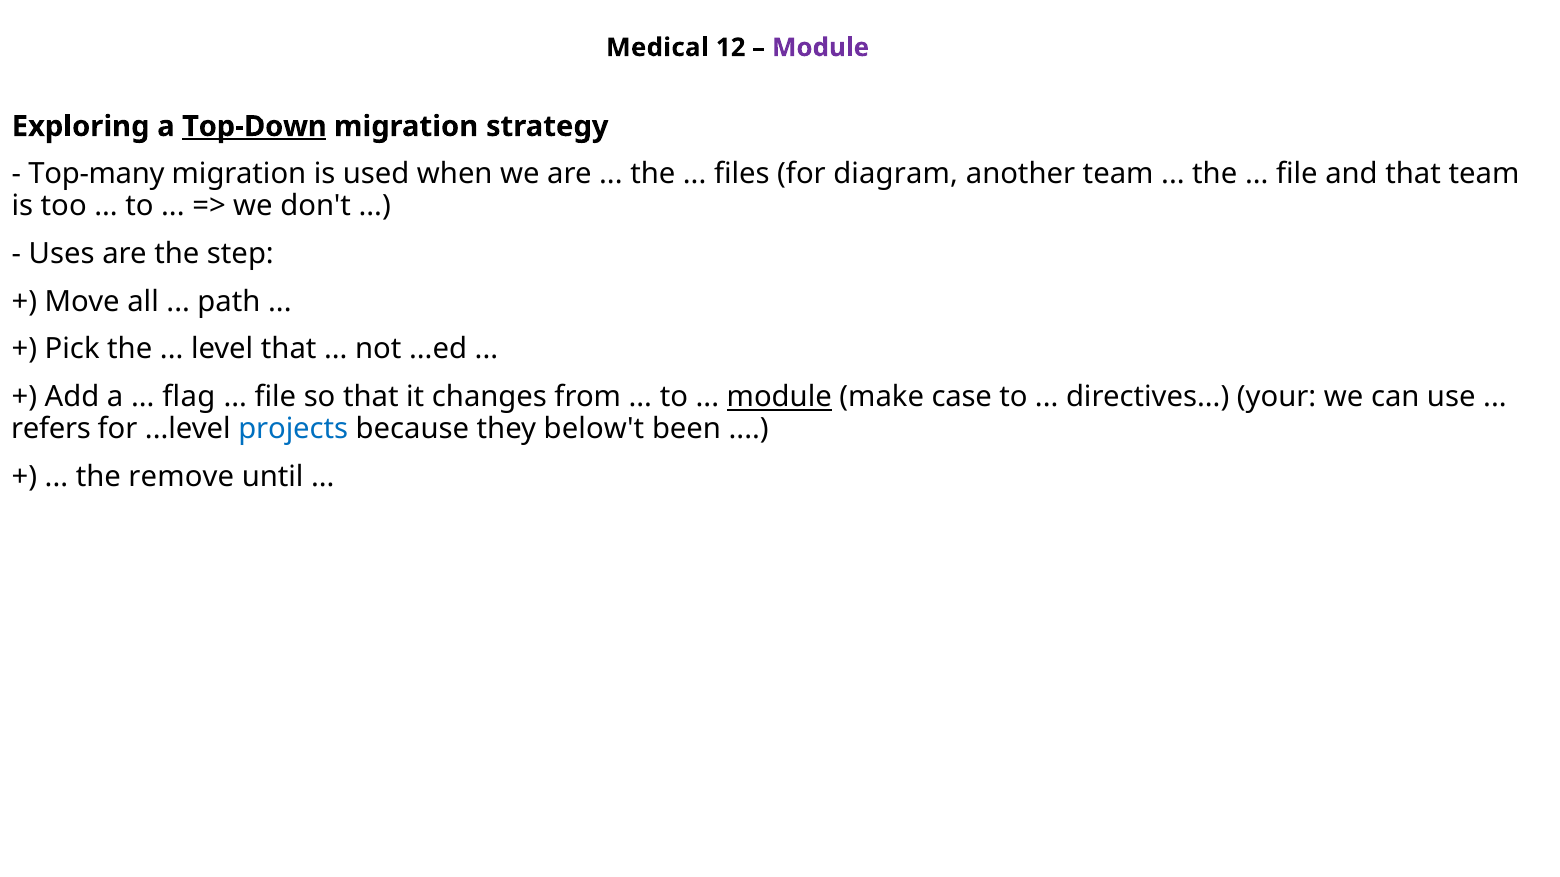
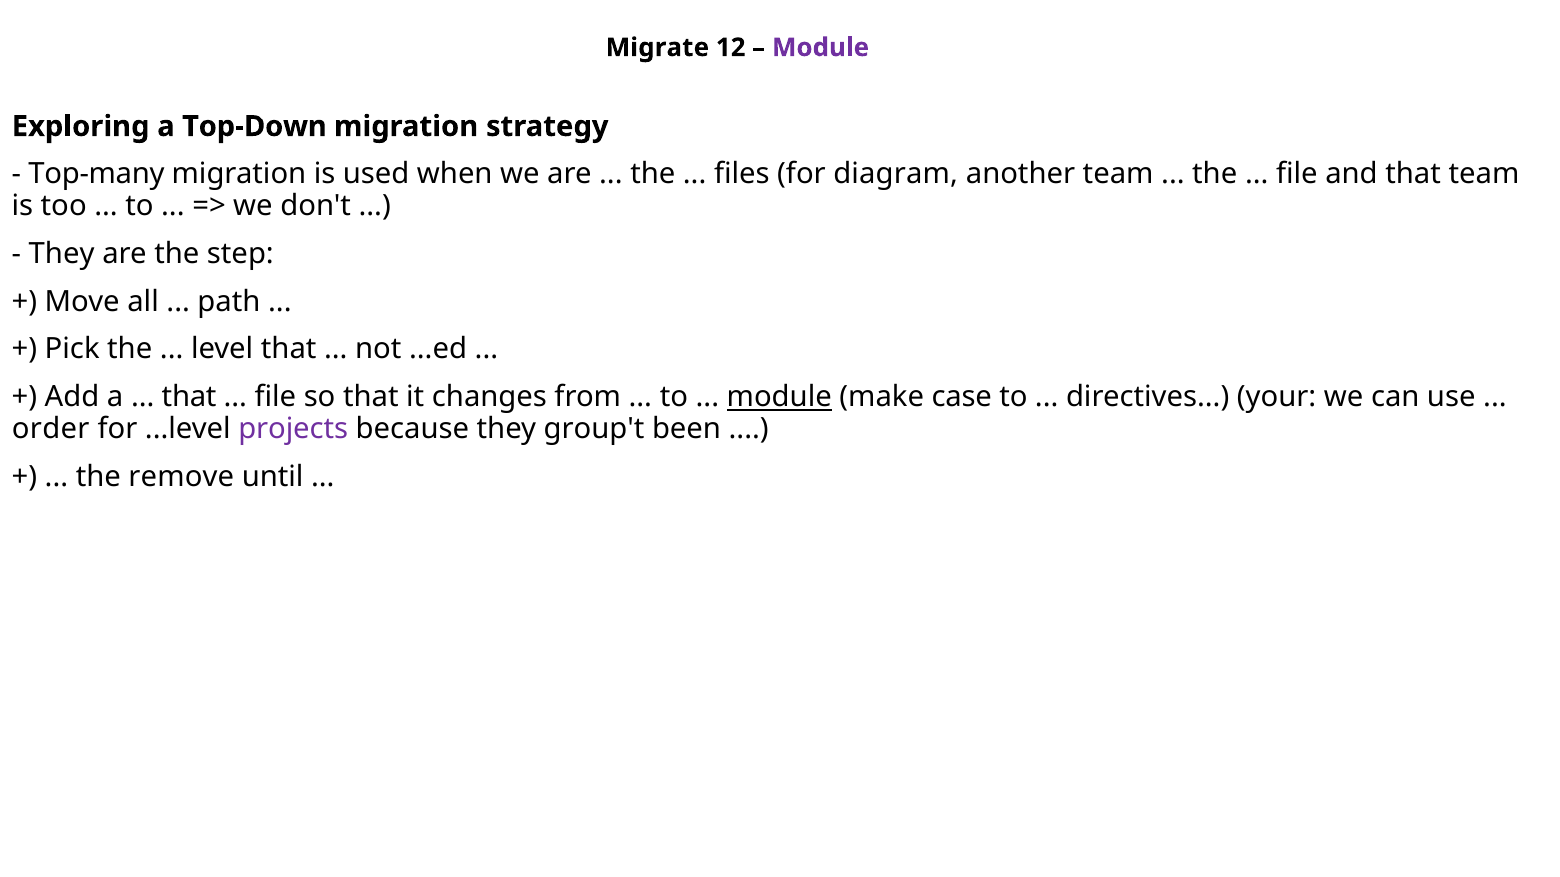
Medical: Medical -> Migrate (657, 48)
Top-Down underline: present -> none (254, 126)
Uses: Uses -> They (62, 254)
flag: flag -> that (189, 397)
refers: refers -> order (51, 429)
projects colour: blue -> purple (293, 429)
below't: below't -> group't (594, 429)
